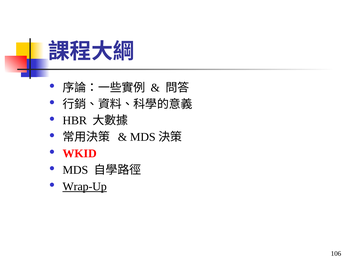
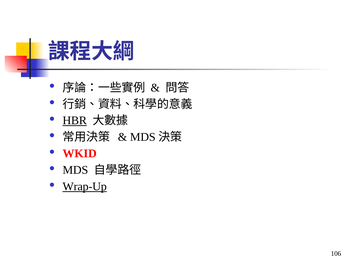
HBR underline: none -> present (75, 121)
